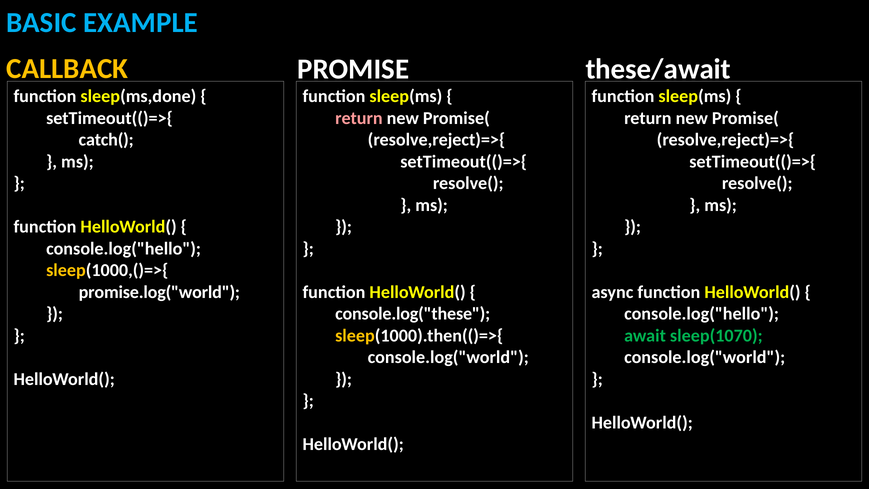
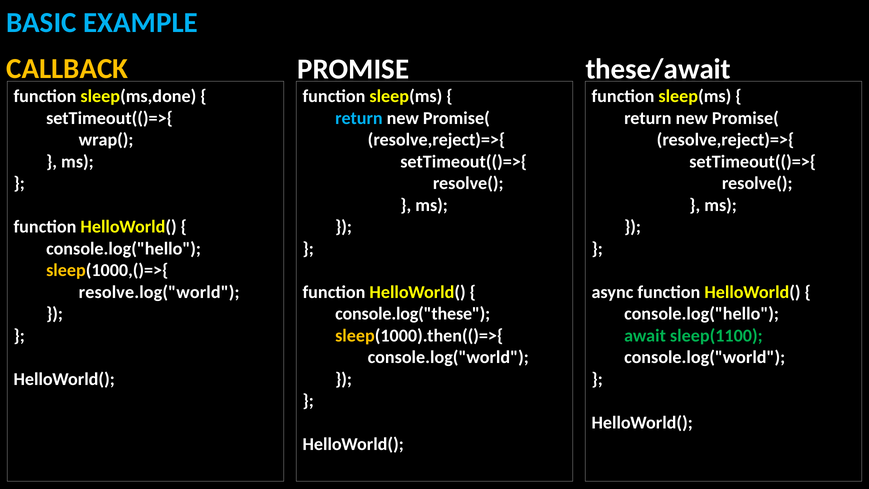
return colour: pink -> light blue (359, 118)
catch(: catch( -> wrap( (106, 140)
promise.log("world: promise.log("world -> resolve.log("world (159, 292)
sleep(1070: sleep(1070 -> sleep(1100 (716, 335)
